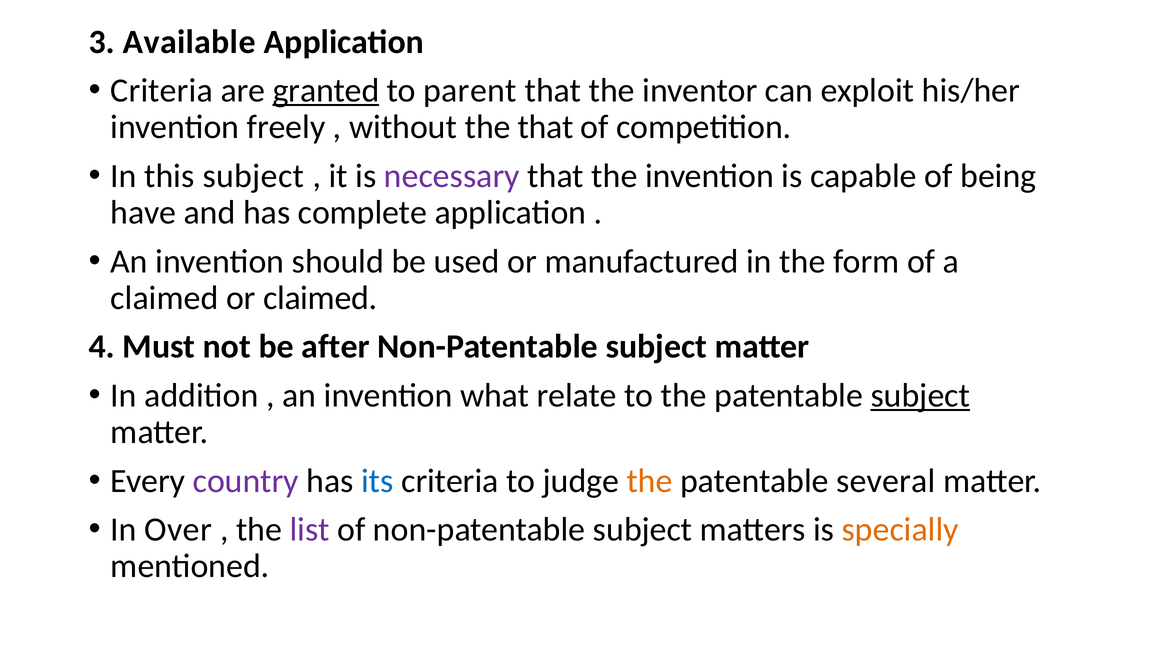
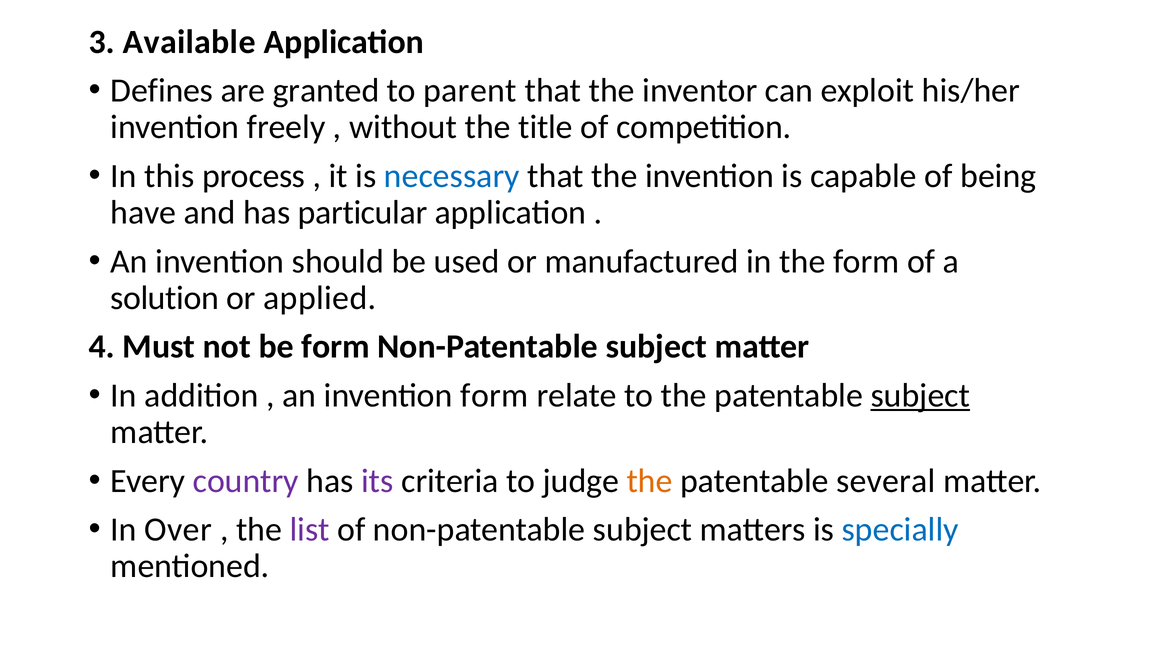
Criteria: Criteria -> Defines (162, 91)
granted underline: present -> none (326, 91)
the that: that -> title (546, 127)
this subject: subject -> process (254, 176)
necessary colour: purple -> blue (452, 176)
complete: complete -> particular (363, 213)
claimed: claimed -> solution (165, 298)
or claimed: claimed -> applied (320, 298)
be after: after -> form (336, 347)
invention what: what -> form (494, 396)
its colour: blue -> purple (377, 481)
specially colour: orange -> blue (900, 530)
